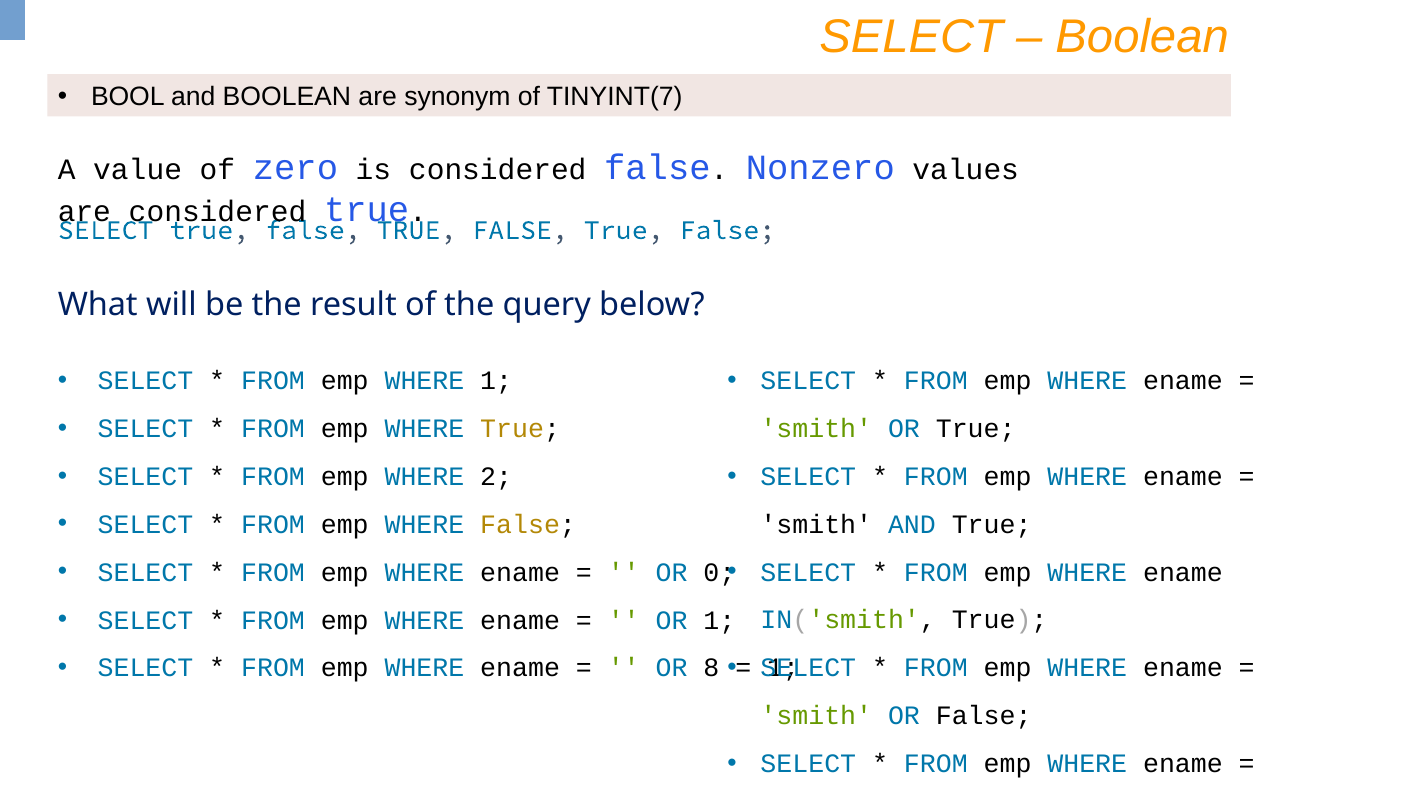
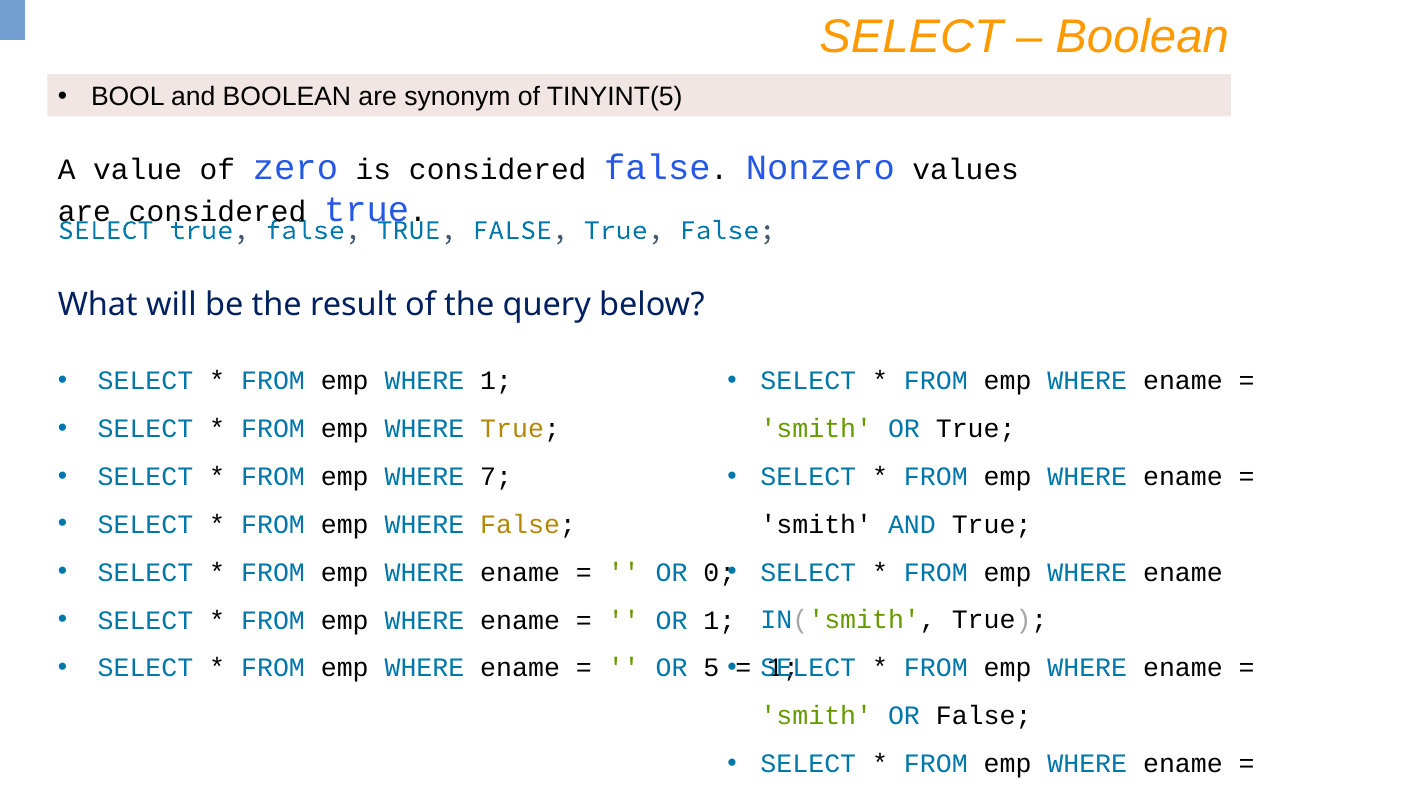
TINYINT(7: TINYINT(7 -> TINYINT(5 (615, 97)
2: 2 -> 7 (496, 477)
8: 8 -> 5 (711, 668)
